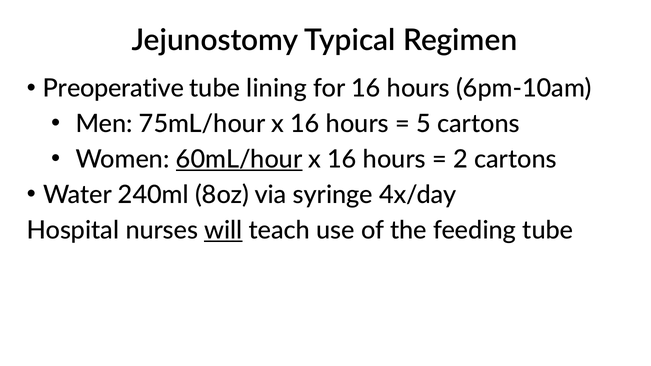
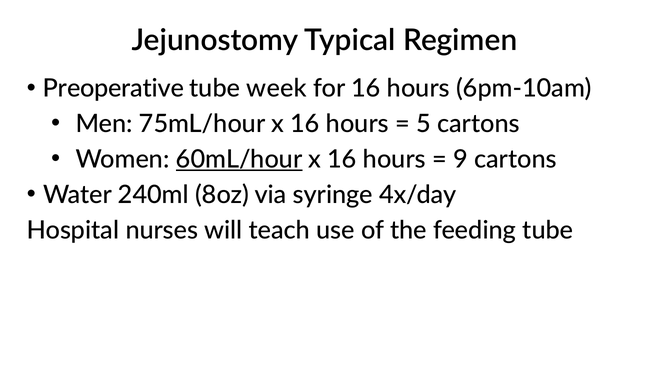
lining: lining -> week (277, 89)
2: 2 -> 9 (460, 160)
will underline: present -> none (223, 230)
